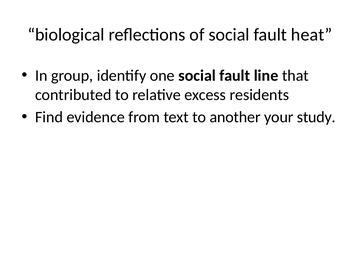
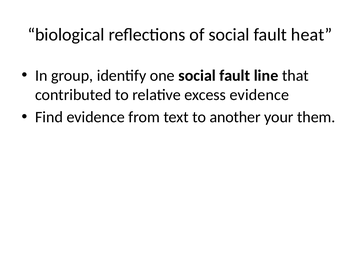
excess residents: residents -> evidence (259, 95)
study: study -> them (316, 117)
